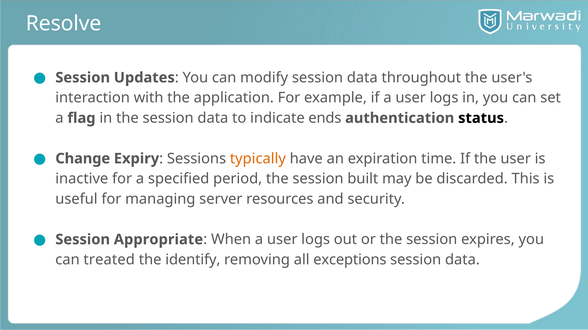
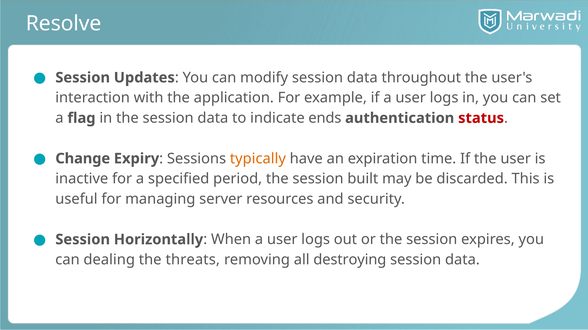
status colour: black -> red (481, 118)
Appropriate: Appropriate -> Horizontally (158, 240)
treated: treated -> dealing (109, 260)
identify: identify -> threats (193, 260)
exceptions: exceptions -> destroying (350, 260)
